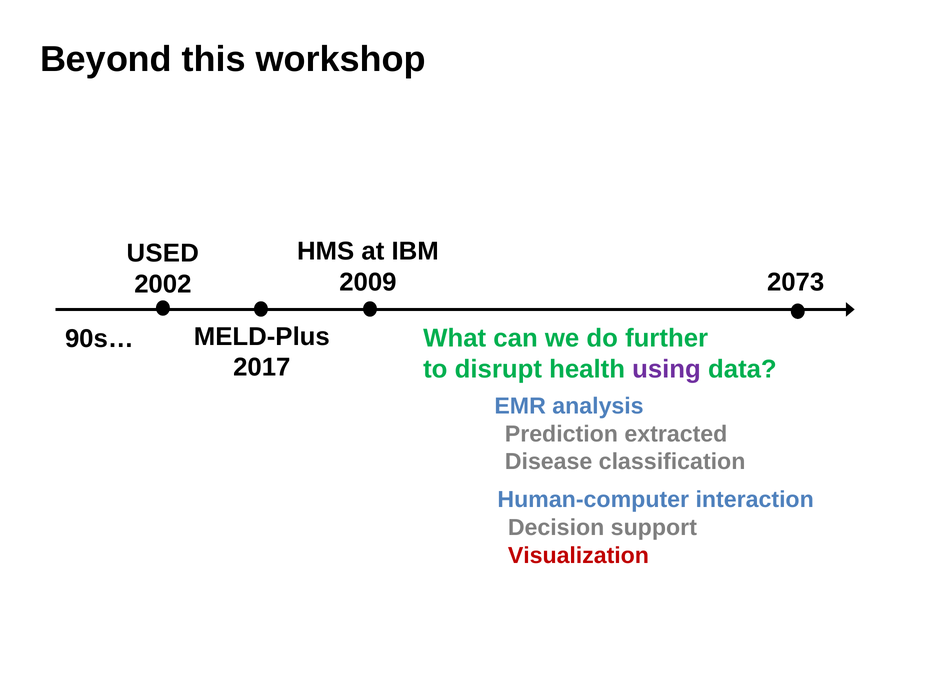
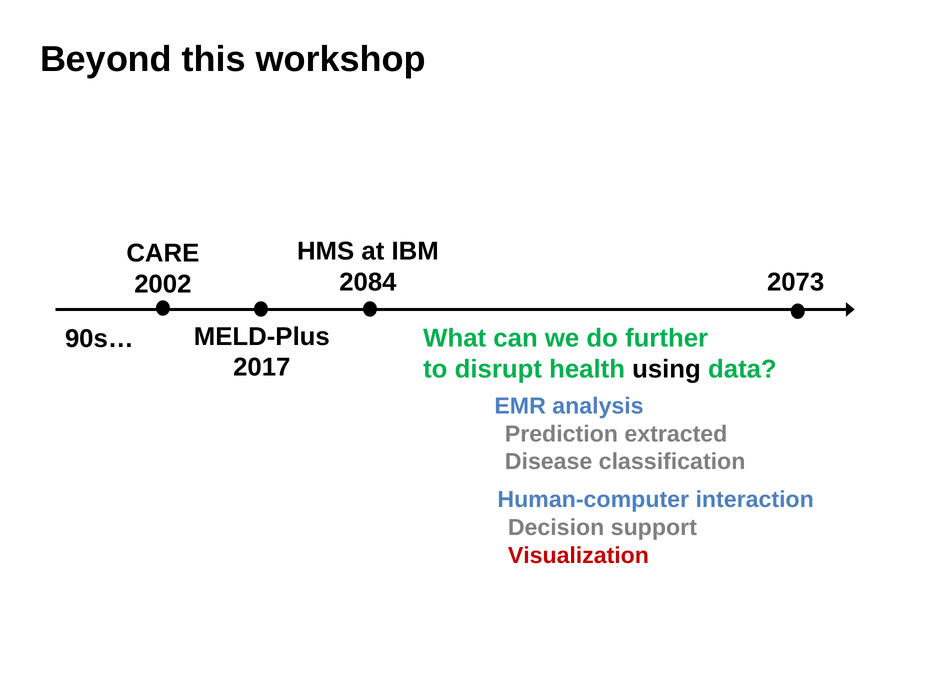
USED: USED -> CARE (163, 254)
2009: 2009 -> 2084 (368, 282)
using colour: purple -> black (666, 369)
